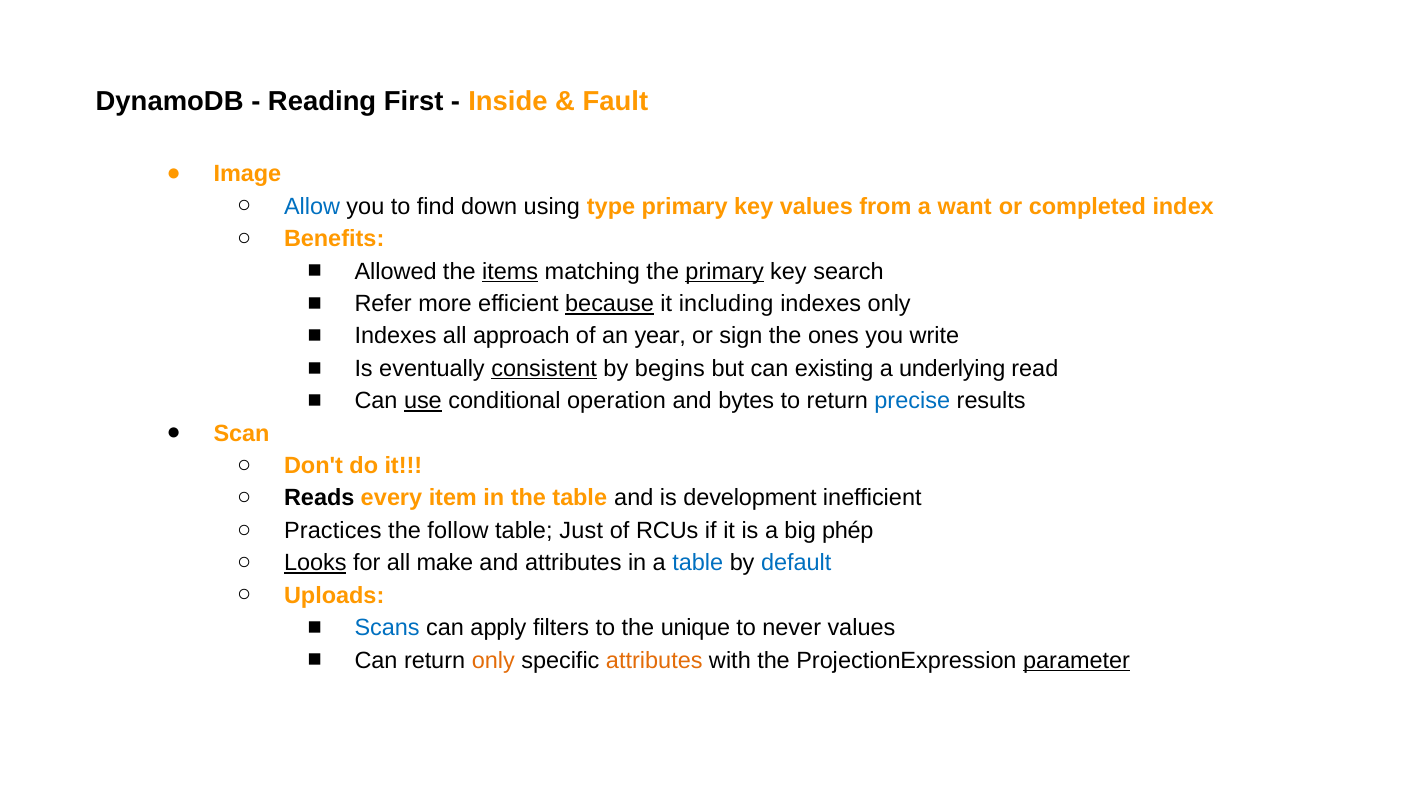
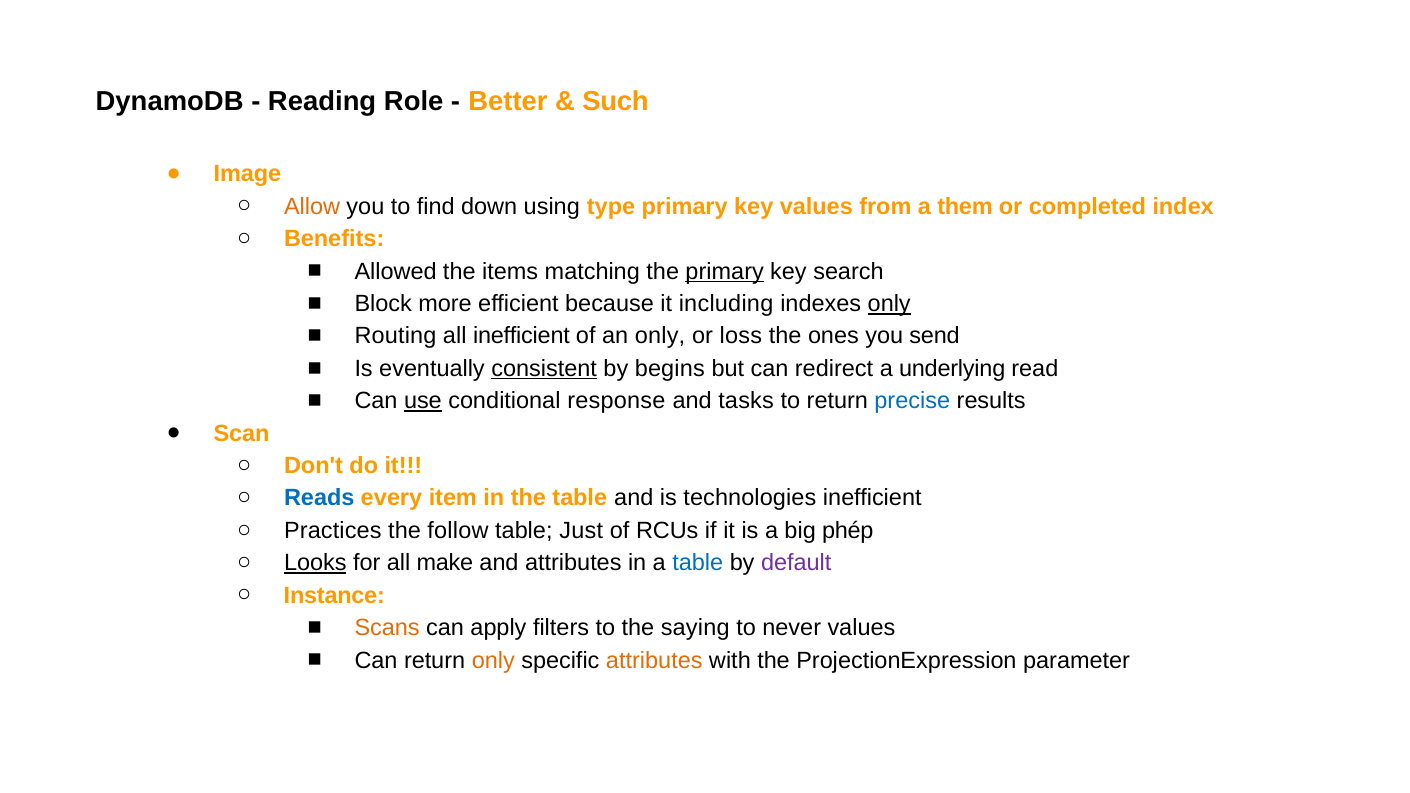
First: First -> Role (414, 101)
Inside: Inside -> Better (508, 101)
Fault: Fault -> Such (616, 101)
Allow colour: blue -> orange (312, 207)
want: want -> them (965, 207)
items underline: present -> none (510, 271)
Refer: Refer -> Block (383, 304)
because underline: present -> none (610, 304)
only underline: none -> present (889, 304)
Indexes: Indexes -> Routing (396, 336)
all approach: approach -> inefficient (521, 336)
an year: year -> only (660, 336)
sign: sign -> loss (741, 336)
write: write -> send (935, 336)
existing: existing -> redirect (834, 369)
operation: operation -> response (616, 401)
bytes: bytes -> tasks (746, 401)
Reads colour: black -> blue (319, 498)
development: development -> technologies (750, 498)
default colour: blue -> purple (796, 563)
Uploads: Uploads -> Instance (334, 596)
Scans colour: blue -> orange (387, 628)
unique: unique -> saying (695, 628)
parameter underline: present -> none (1077, 660)
